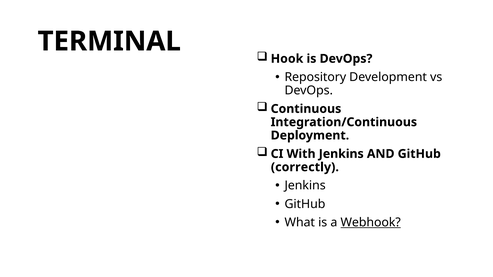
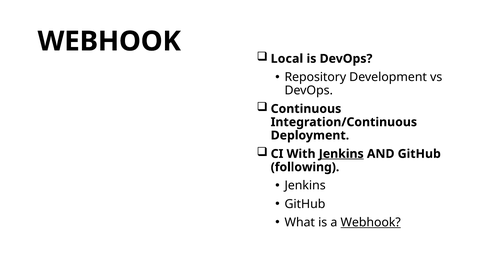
TERMINAL: TERMINAL -> WEBHOOK (109, 41)
Hook: Hook -> Local (287, 59)
Jenkins underline: none -> present (341, 154)
correctly: correctly -> following (305, 167)
